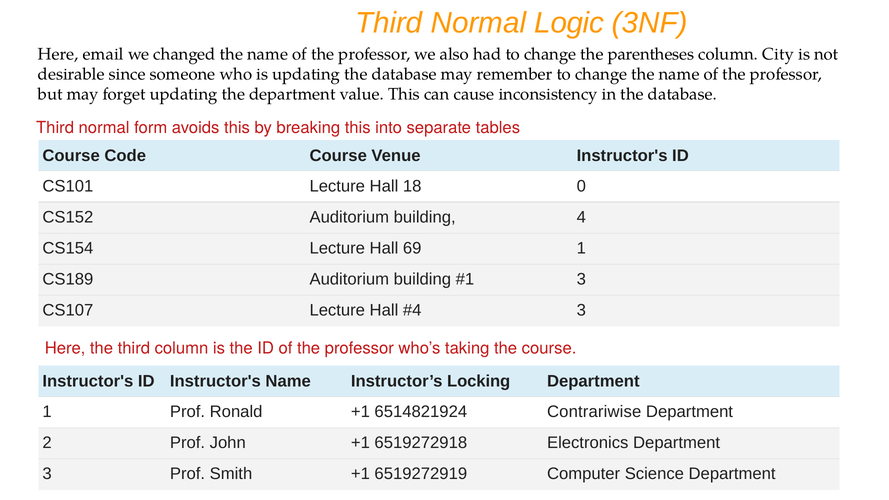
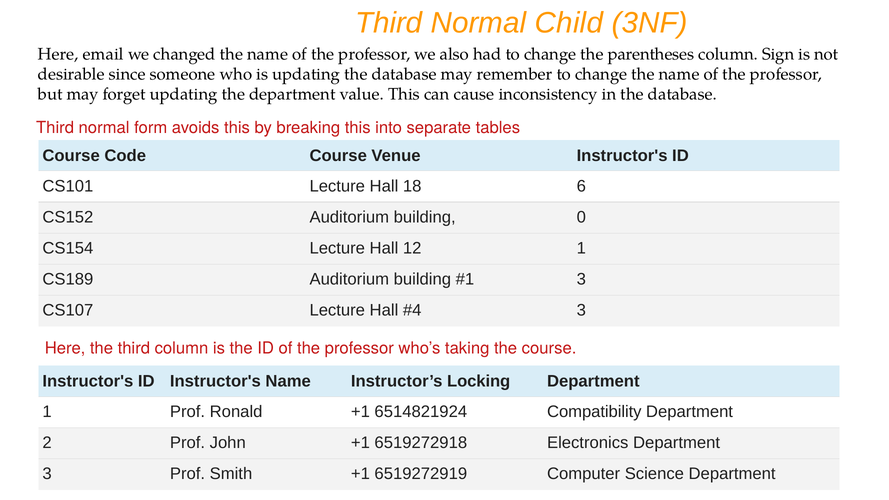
Logic: Logic -> Child (569, 23)
City: City -> Sign (778, 54)
0: 0 -> 6 (581, 186)
4: 4 -> 0 (581, 217)
69: 69 -> 12 (412, 248)
Contrariwise: Contrariwise -> Compatibility (594, 412)
